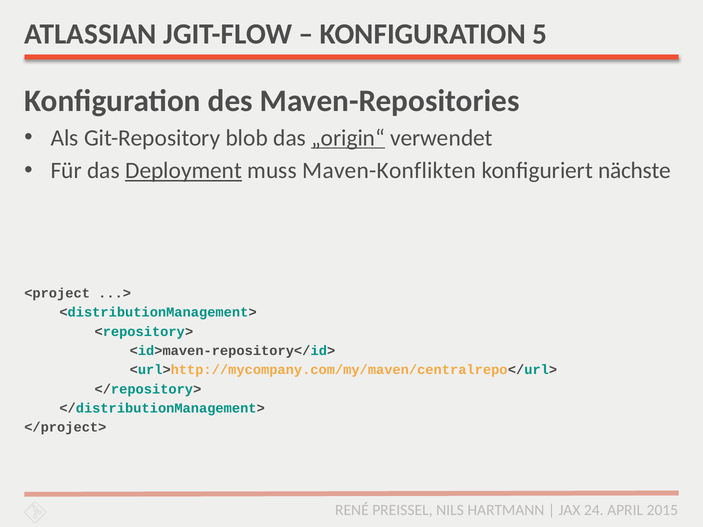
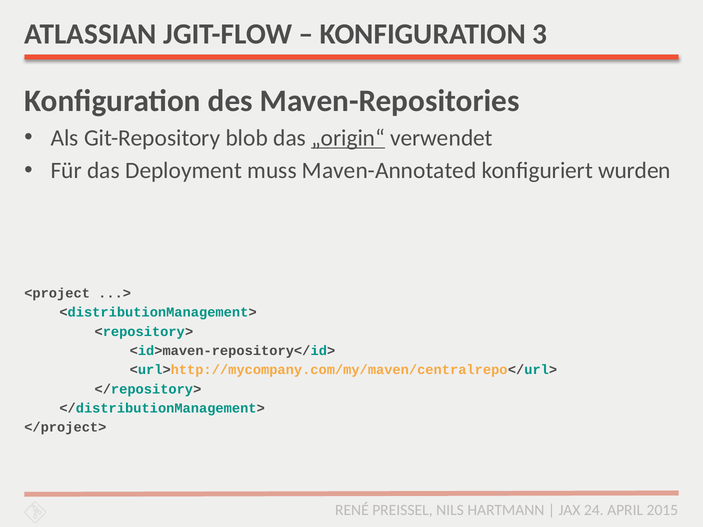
5: 5 -> 3 (540, 34)
Deployment underline: present -> none (184, 171)
Maven-Konflikten: Maven-Konflikten -> Maven-Annotated (389, 171)
nächste: nächste -> wurden (635, 171)
